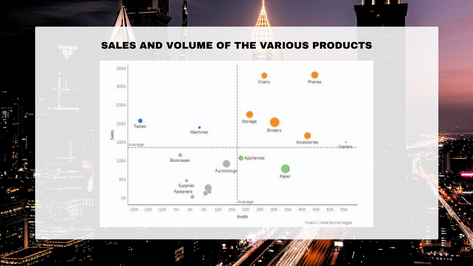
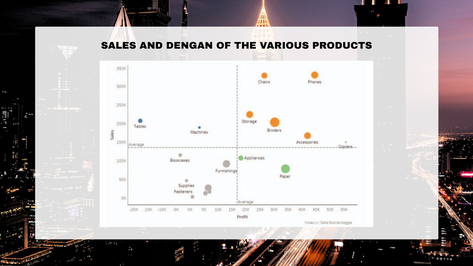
VOLUME: VOLUME -> DENGAN (190, 46)
